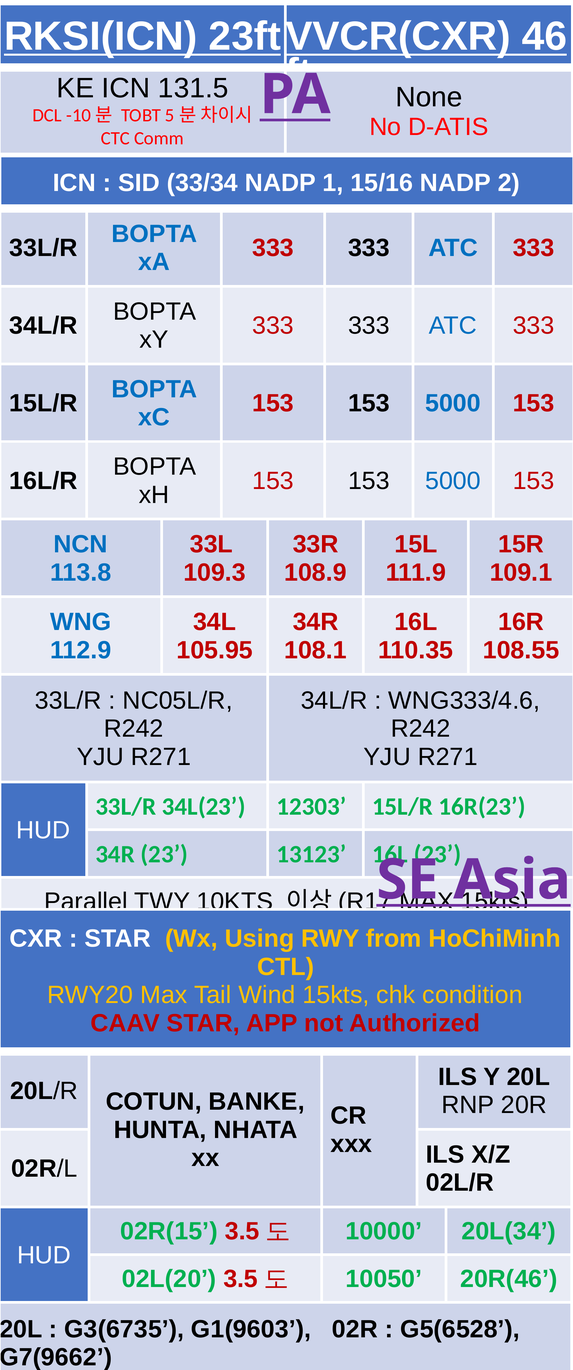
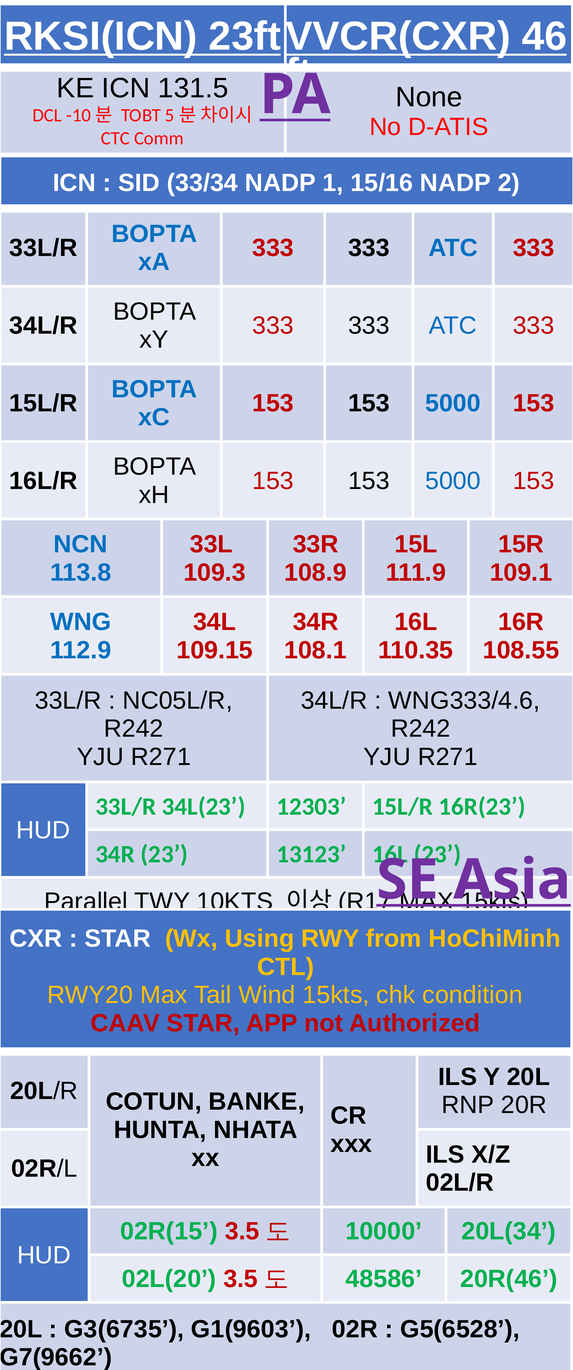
105.95: 105.95 -> 109.15 (215, 651)
10050: 10050 -> 48586 (384, 1280)
